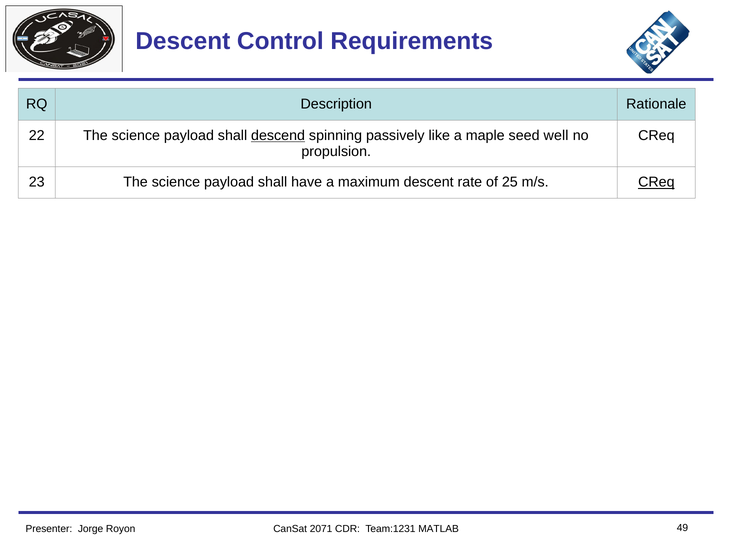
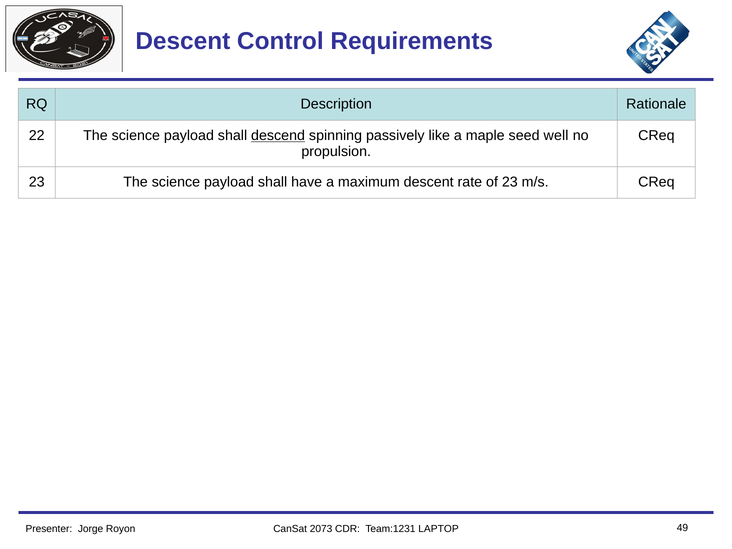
of 25: 25 -> 23 (510, 182)
CReq underline: present -> none (656, 182)
2071: 2071 -> 2073 (321, 529)
MATLAB: MATLAB -> LAPTOP (438, 529)
